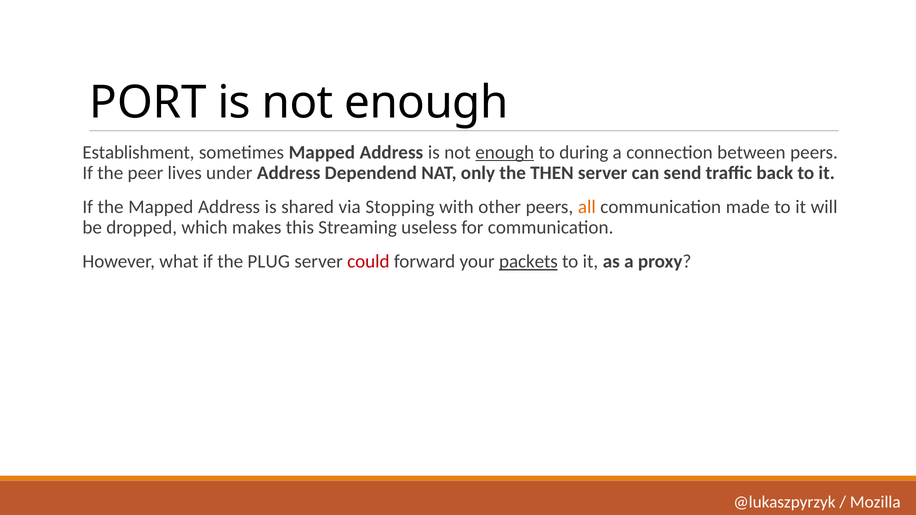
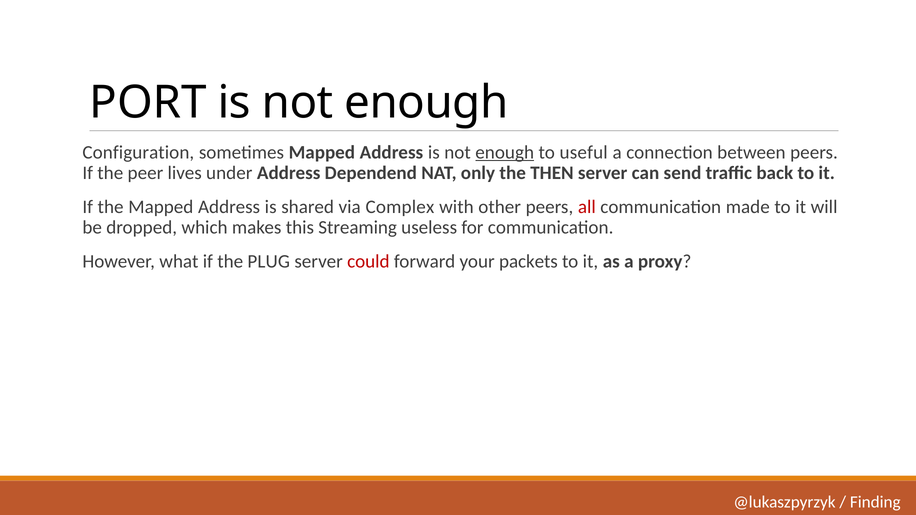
Establishment: Establishment -> Configuration (138, 152)
during: during -> useful (584, 152)
Stopping: Stopping -> Complex (400, 207)
all colour: orange -> red (587, 207)
packets underline: present -> none (528, 262)
Mozilla: Mozilla -> Finding (875, 502)
